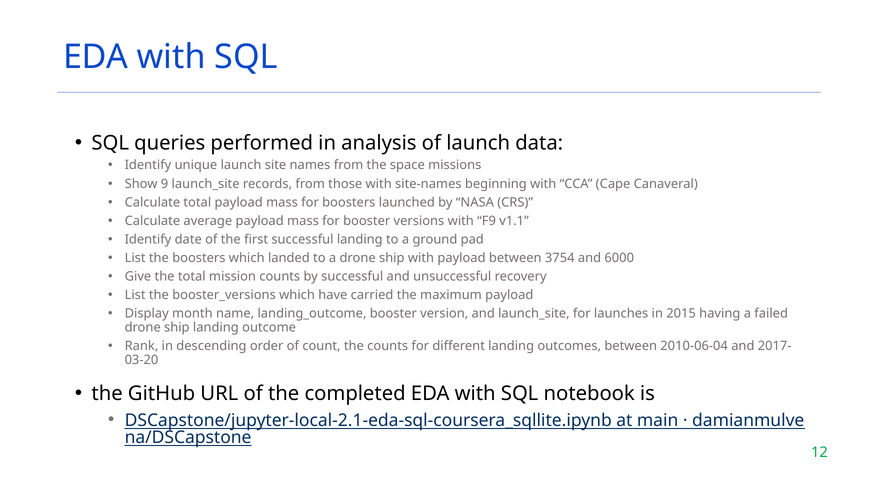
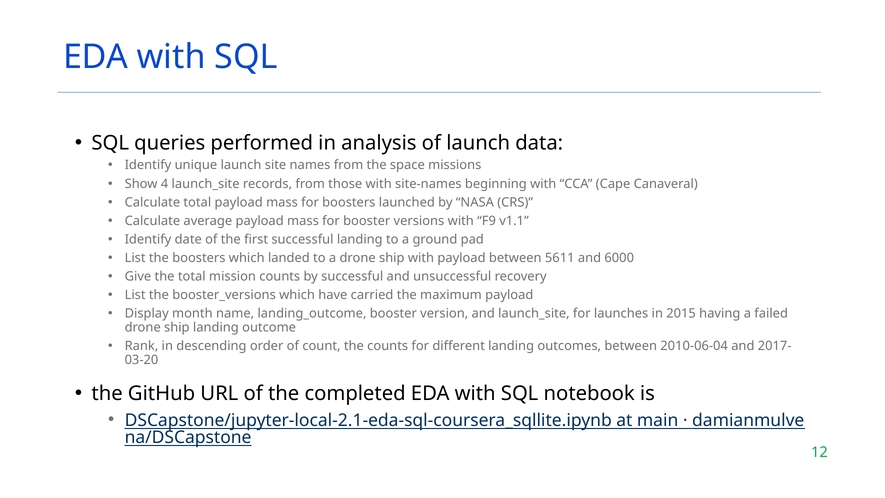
9: 9 -> 4 (165, 184)
3754: 3754 -> 5611 (560, 258)
